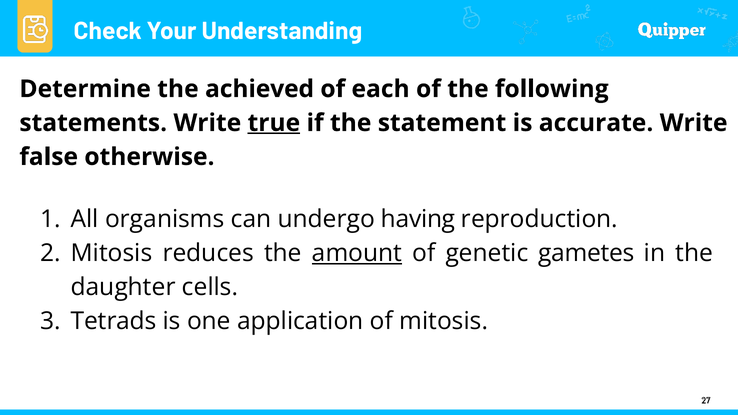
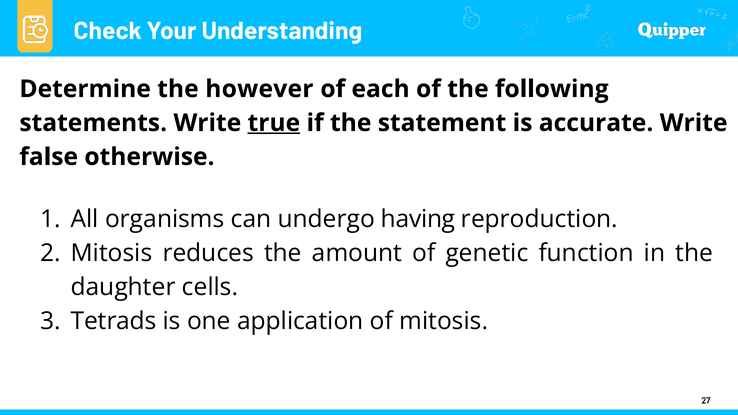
achieved: achieved -> however (259, 89)
amount underline: present -> none (357, 253)
gametes: gametes -> function (586, 253)
